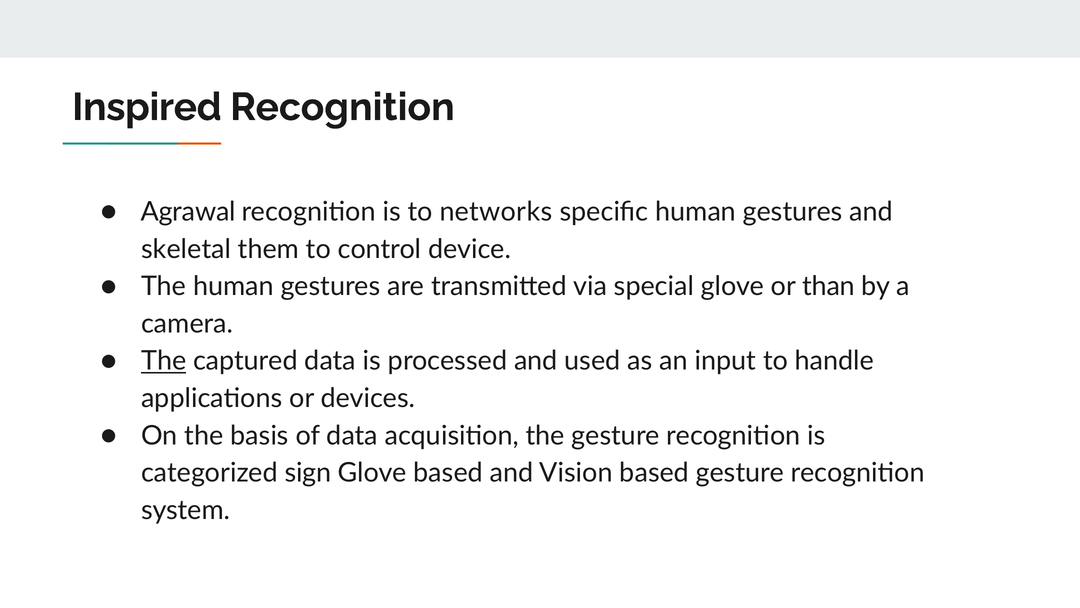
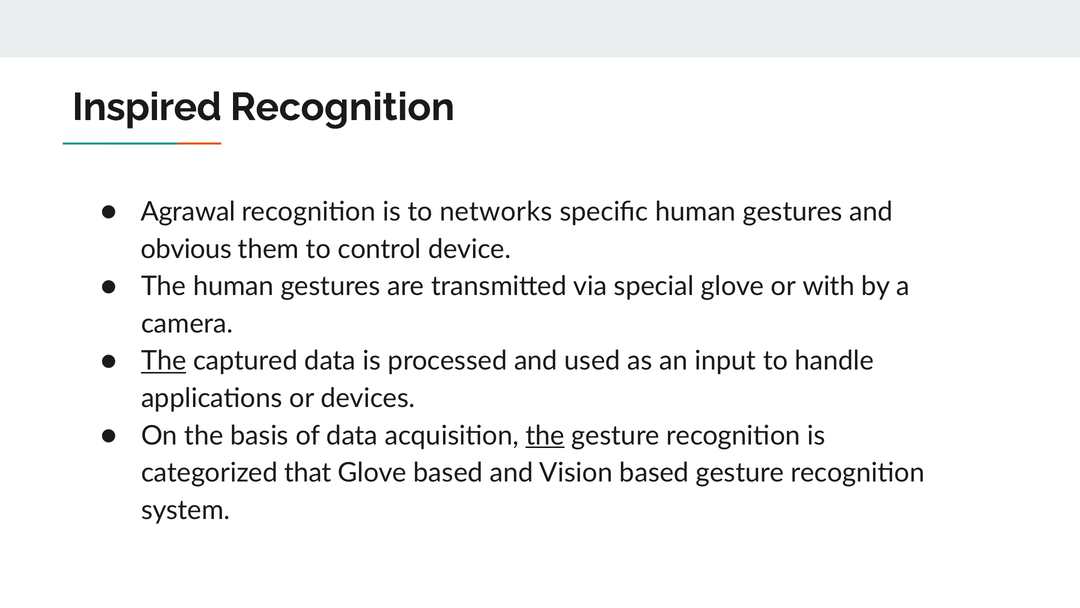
skeletal: skeletal -> obvious (186, 249)
than: than -> with (829, 286)
the underline: none -> present (545, 435)
sign: sign -> that (308, 472)
